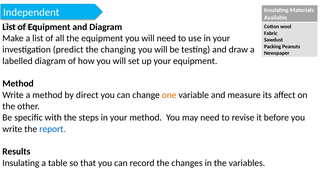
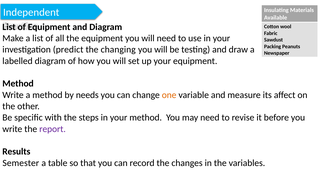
direct: direct -> needs (87, 95)
report colour: blue -> purple (53, 129)
Insulating: Insulating -> Semester (21, 163)
